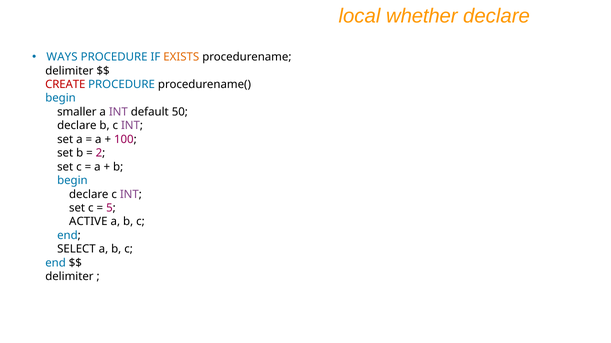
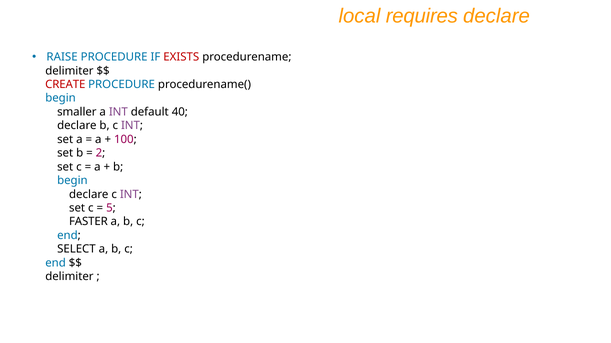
whether: whether -> requires (422, 16)
WAYS: WAYS -> RAISE (62, 57)
EXISTS colour: orange -> red (181, 57)
50: 50 -> 40 (180, 112)
ACTIVE: ACTIVE -> FASTER (88, 222)
